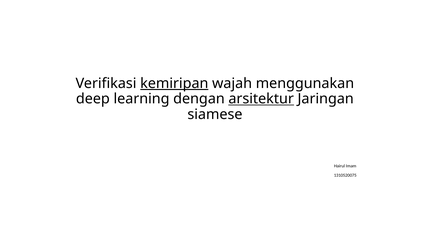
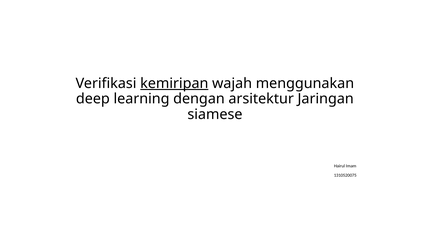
arsitektur underline: present -> none (261, 99)
